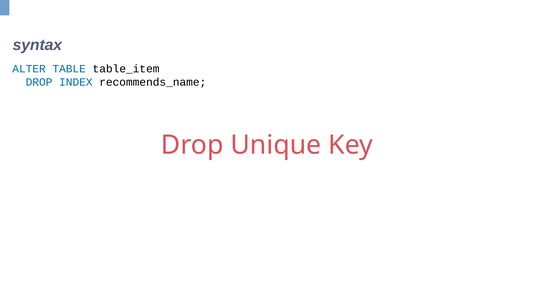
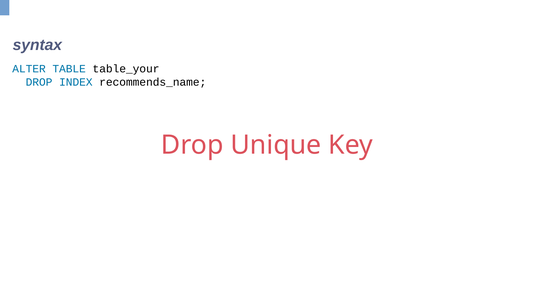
table_item: table_item -> table_your (126, 69)
